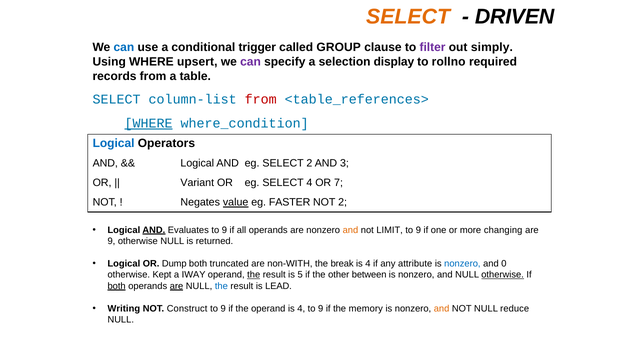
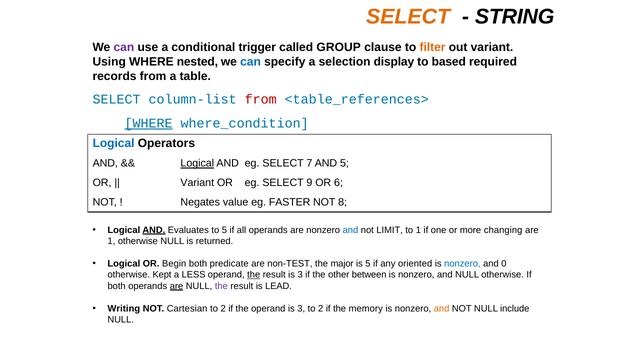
DRIVEN: DRIVEN -> STRING (515, 17)
can colour: blue -> purple (124, 47)
filter colour: purple -> orange (433, 47)
out simply: simply -> variant (492, 47)
upsert: upsert -> nested (197, 62)
can colour: purple -> blue (251, 62)
rollno: rollno -> based (449, 62)
Logical underline: none -> present (197, 163)
SELECT 2: 2 -> 7 (309, 163)
AND 3: 3 -> 5 (344, 163)
SELECT 4: 4 -> 9 (309, 183)
7: 7 -> 6 (339, 183)
value underline: present -> none (236, 202)
NOT 2: 2 -> 8 (343, 202)
Evaluates to 9: 9 -> 5 (224, 230)
and colour: orange -> blue (350, 230)
9: 9 -> 1 (418, 230)
9: 9 -> 1 (111, 241)
Dump: Dump -> Begin (174, 263)
truncated: truncated -> predicate (229, 263)
non-WITH: non-WITH -> non-TEST (290, 263)
break: break -> major (342, 263)
4: 4 -> 5 (368, 263)
attribute: attribute -> oriented (415, 263)
IWAY: IWAY -> LESS (194, 274)
result is 5: 5 -> 3 (300, 274)
otherwise underline: present -> none (503, 274)
both underline: present -> none (117, 286)
the colour: blue -> purple (221, 286)
Construct: Construct -> Cartesian (187, 308)
9: 9 -> 2 (223, 308)
operand is 4: 4 -> 3 (301, 308)
9: 9 -> 2 (321, 308)
reduce: reduce -> include (515, 308)
